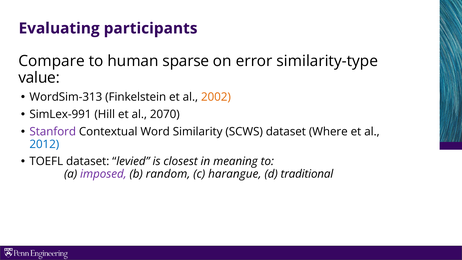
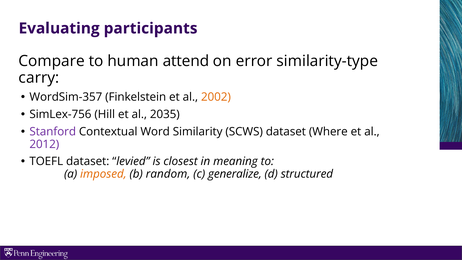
sparse: sparse -> attend (186, 61)
value: value -> carry (39, 78)
WordSim-313: WordSim-313 -> WordSim-357 (66, 97)
SimLex-991: SimLex-991 -> SimLex-756 (60, 114)
2070: 2070 -> 2035 (165, 114)
2012 colour: blue -> purple (44, 144)
imposed colour: purple -> orange (103, 174)
harangue: harangue -> generalize (235, 174)
traditional: traditional -> structured (307, 174)
